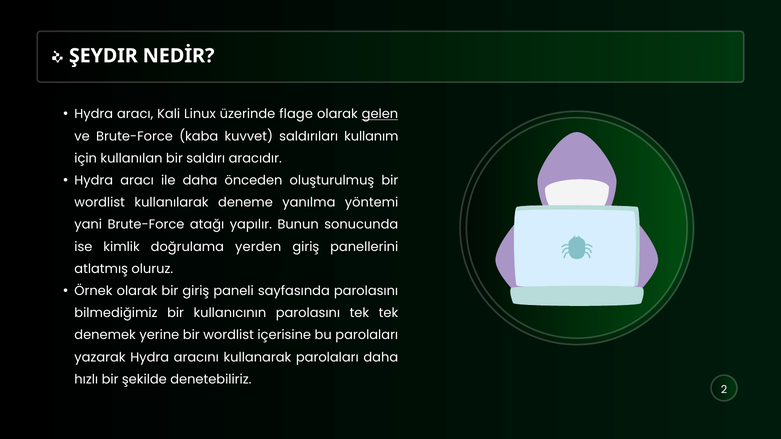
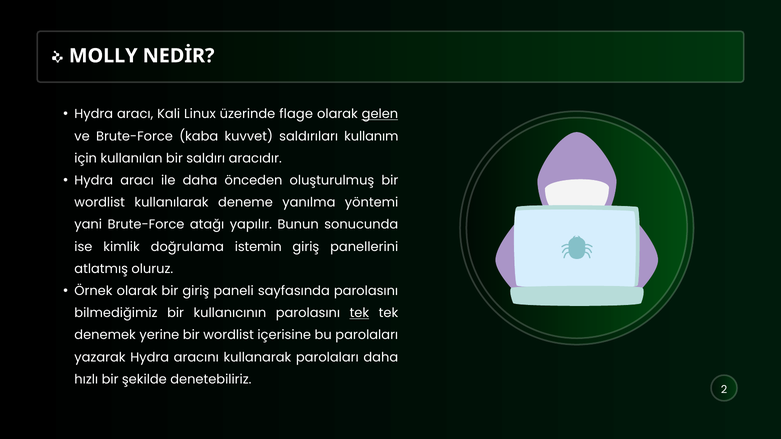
ŞEYDIR: ŞEYDIR -> MOLLY (103, 56)
yerden: yerden -> istemin (258, 247)
tek underline: none -> present (359, 313)
